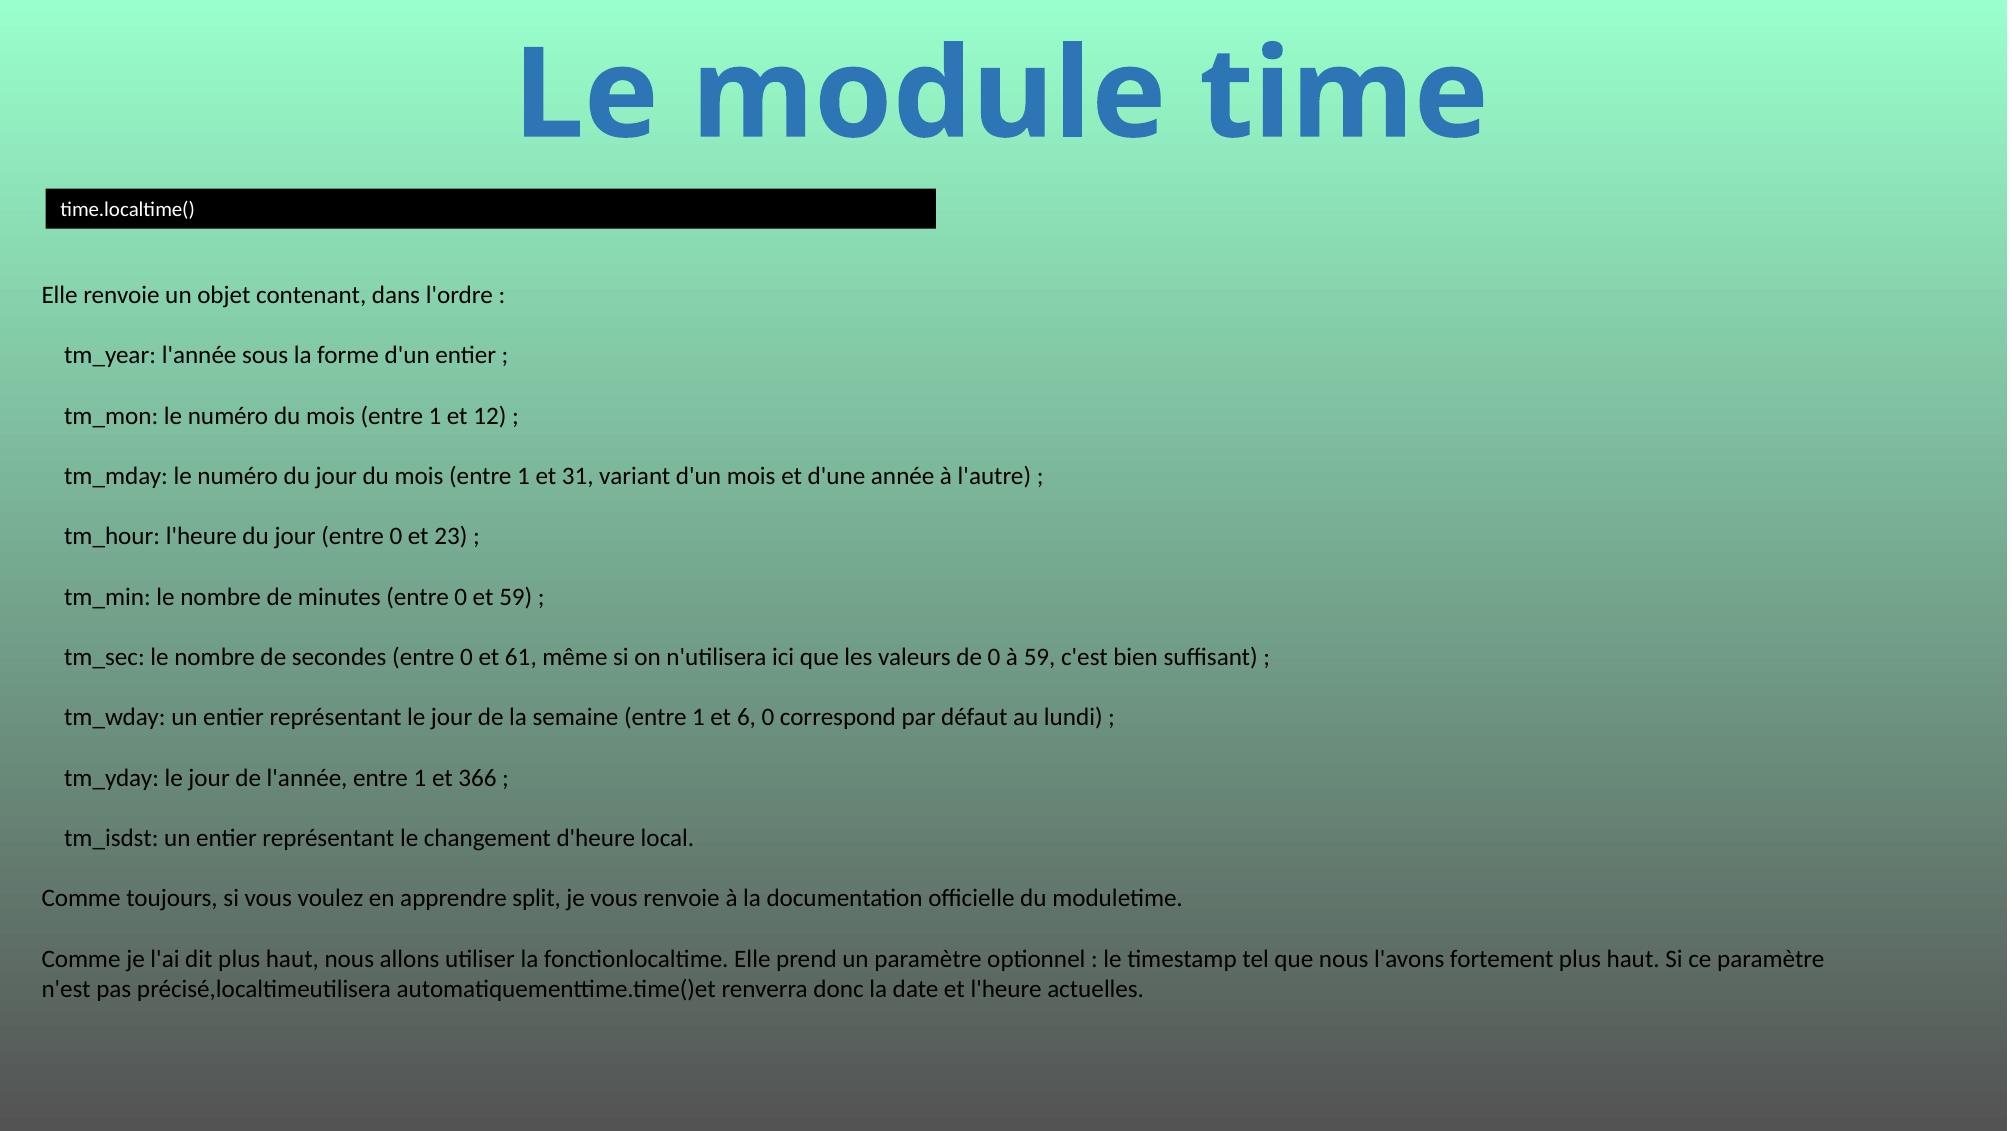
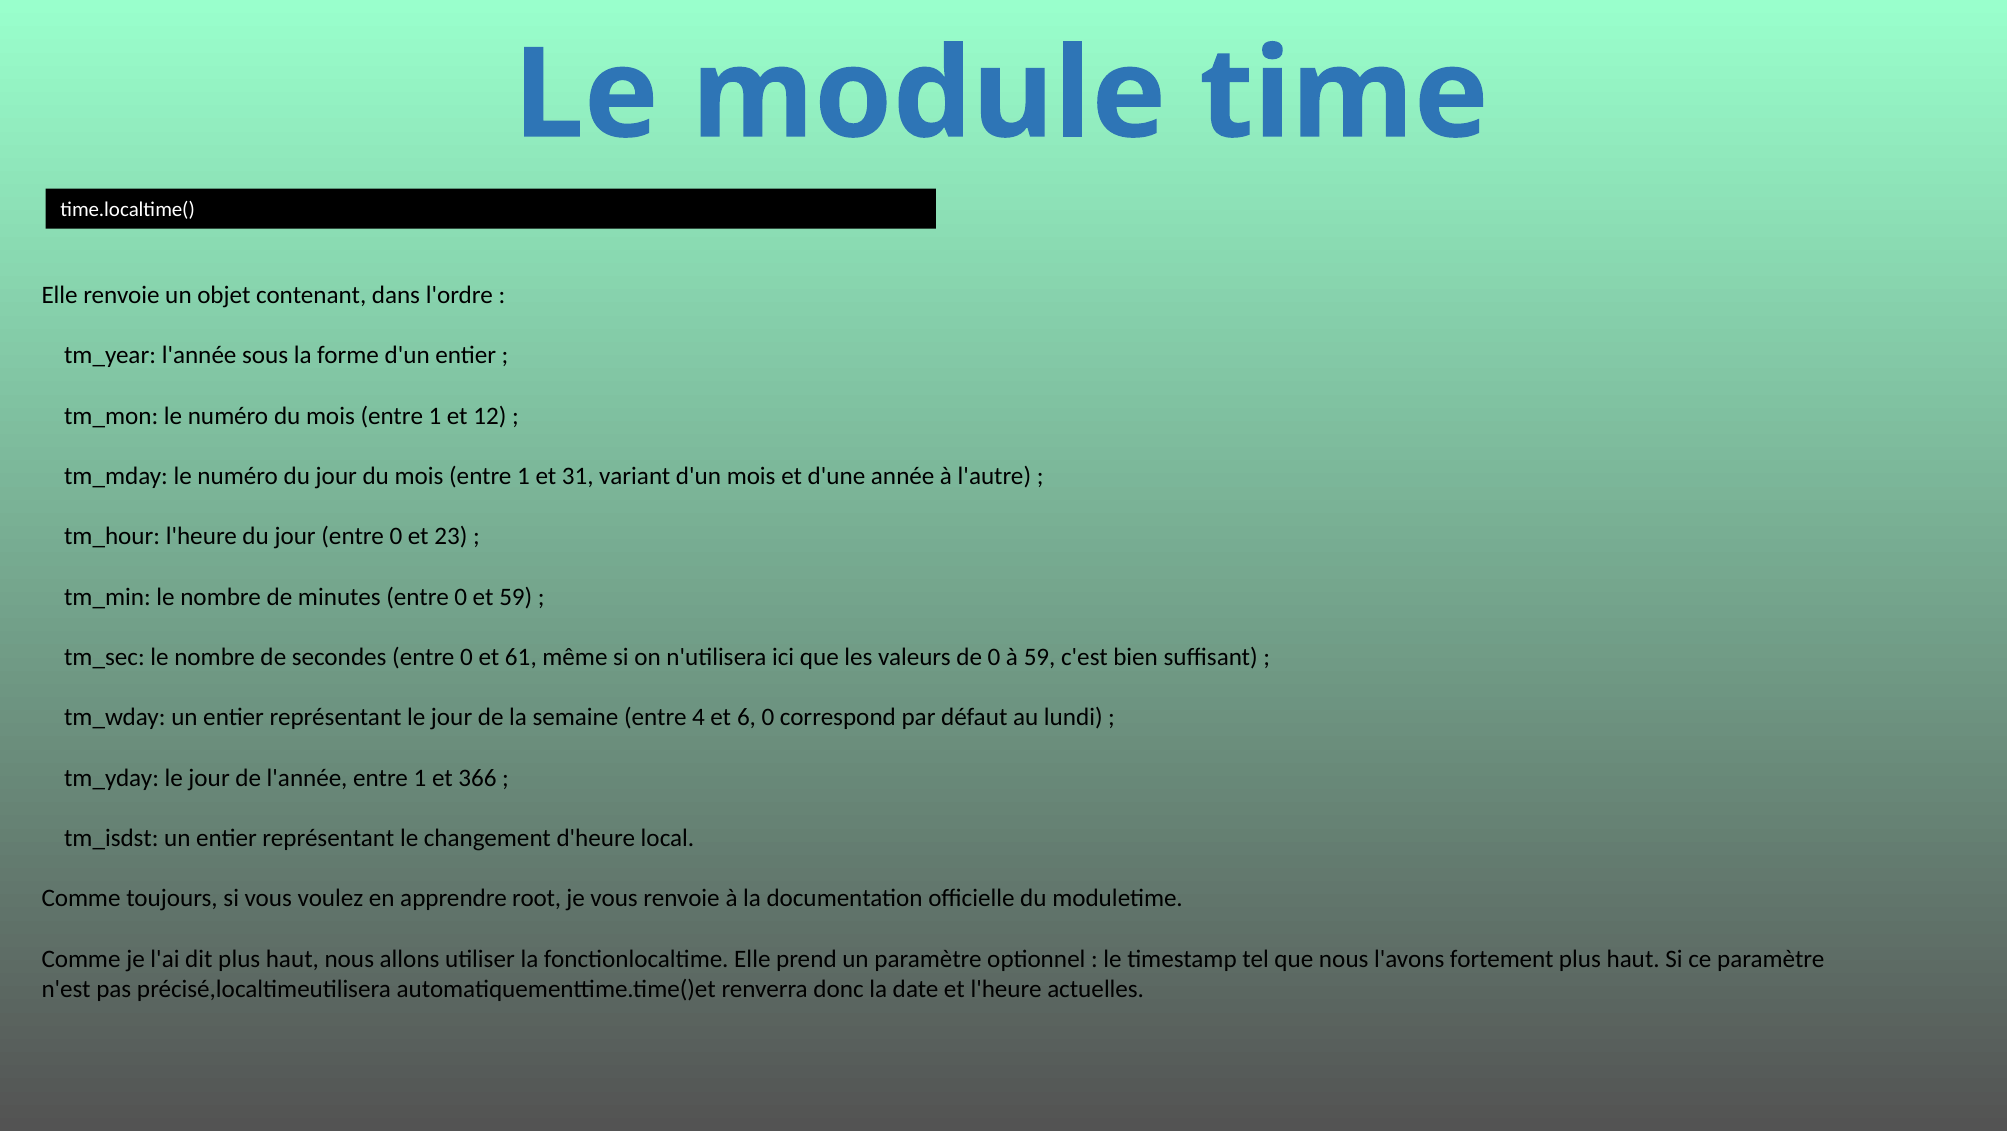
semaine entre 1: 1 -> 4 (698, 718)
split: split -> root (537, 899)
